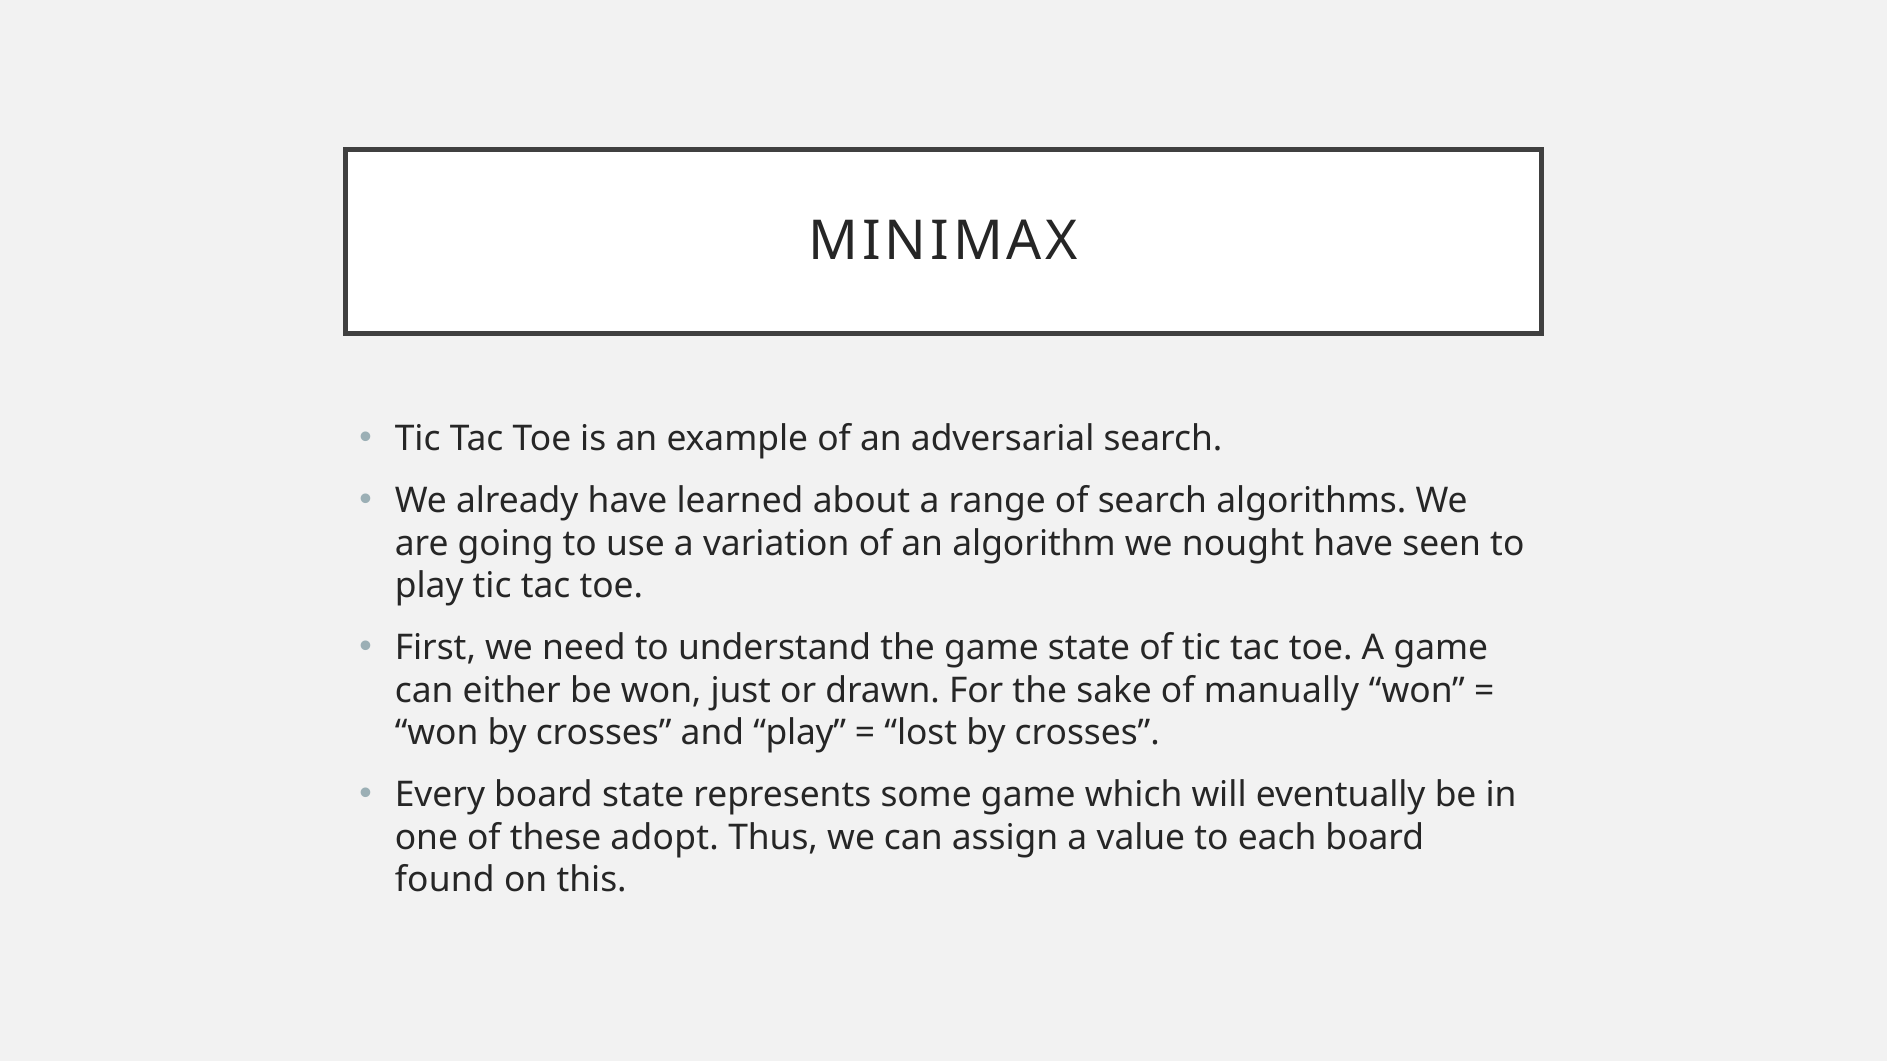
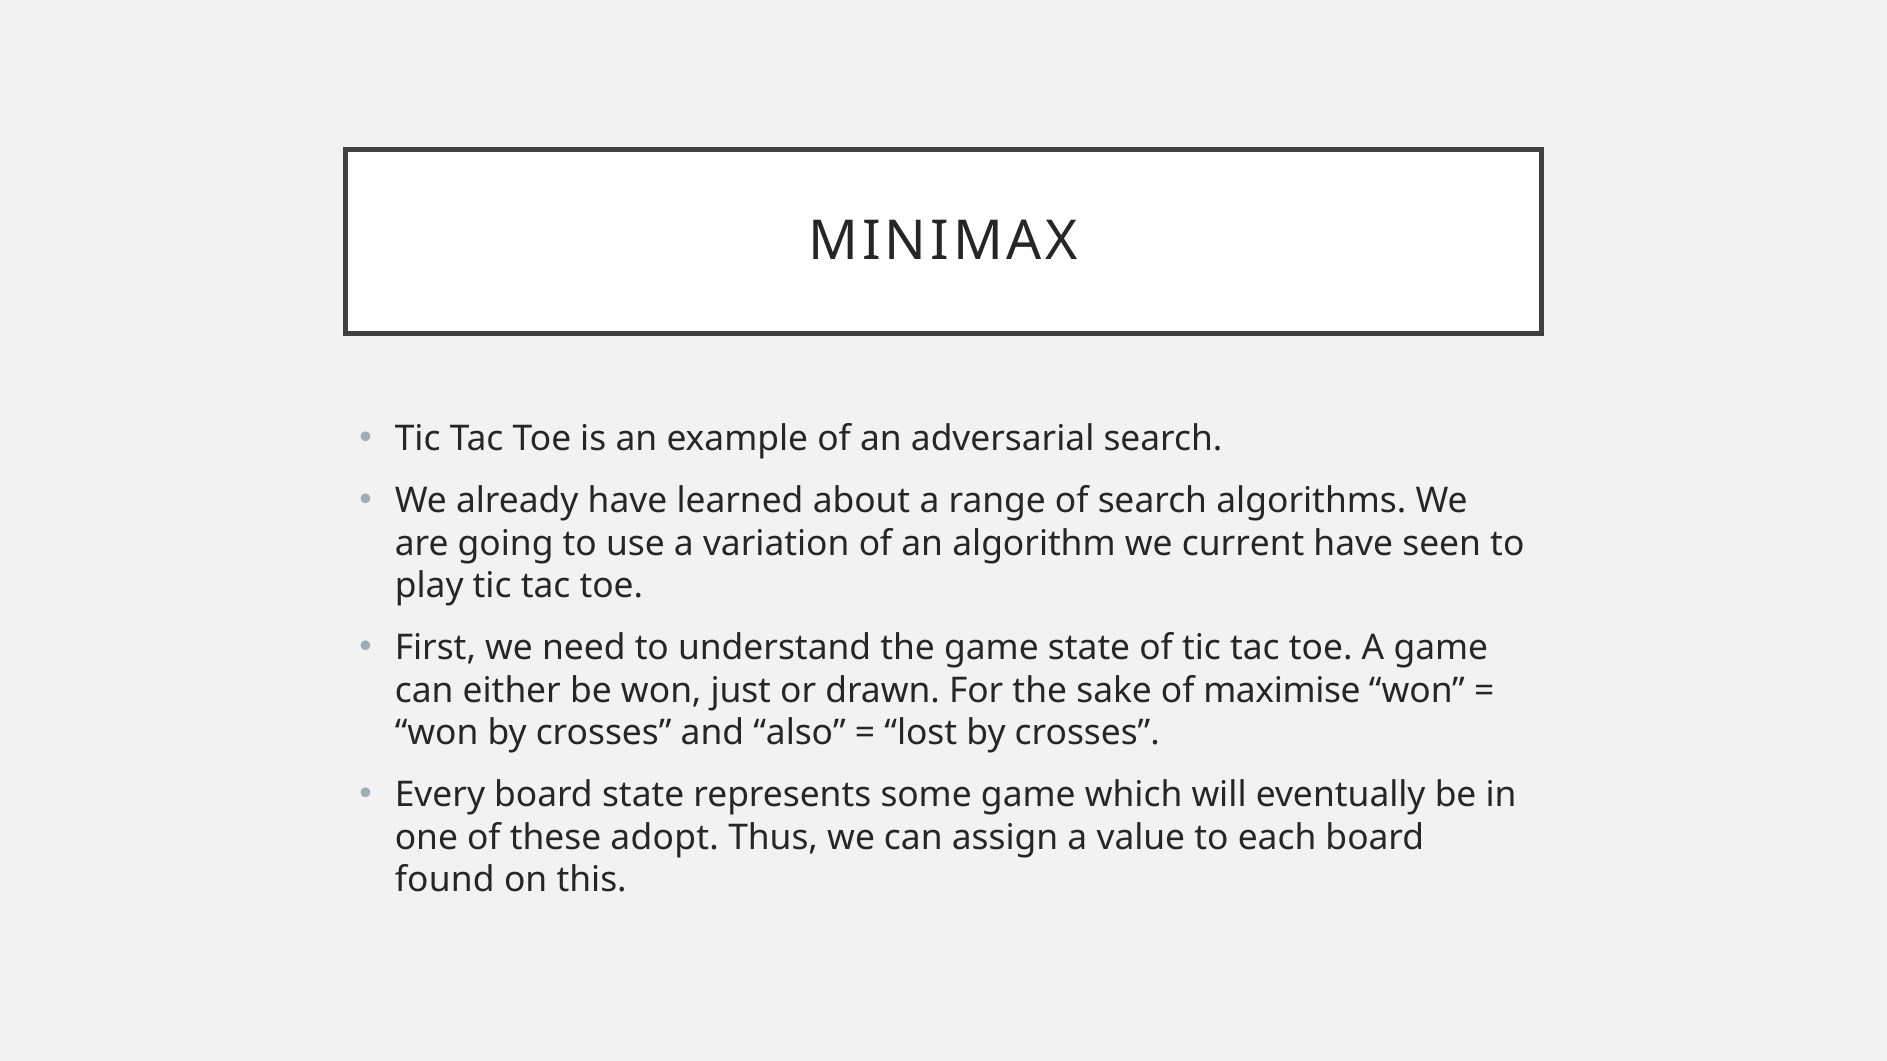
nought: nought -> current (1243, 544)
manually: manually -> maximise (1282, 691)
and play: play -> also (800, 733)
